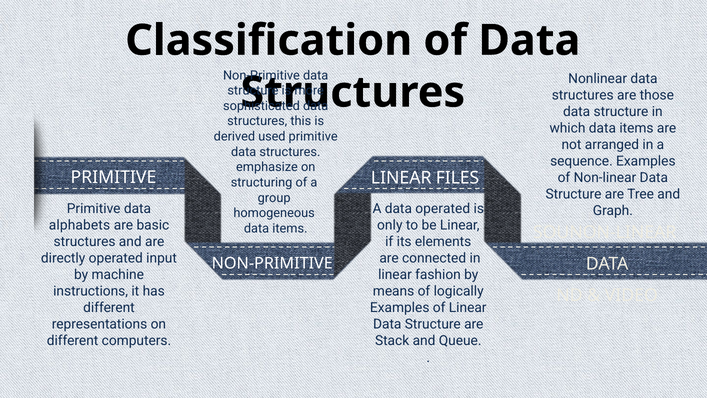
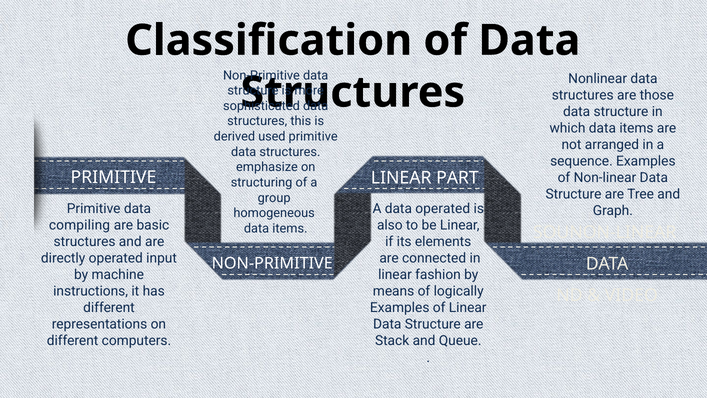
FILES: FILES -> PART (457, 178)
alphabets: alphabets -> compiling (79, 225)
only: only -> also (390, 225)
